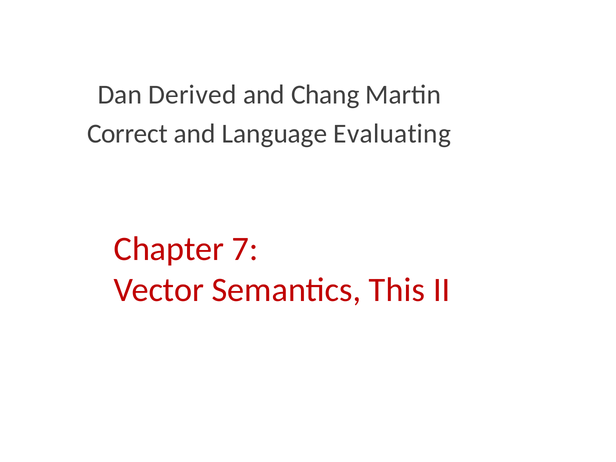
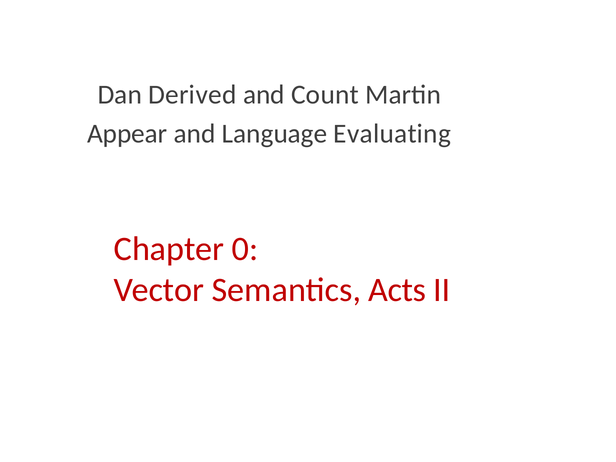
Chang: Chang -> Count (325, 95)
Correct: Correct -> Appear (127, 134)
7: 7 -> 0 (245, 249)
This: This -> Acts (397, 290)
